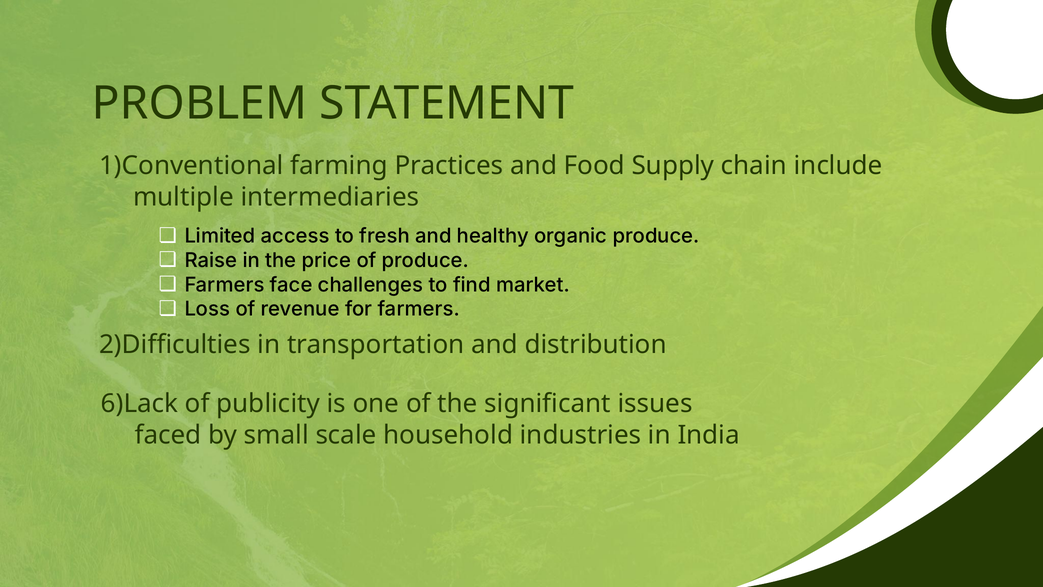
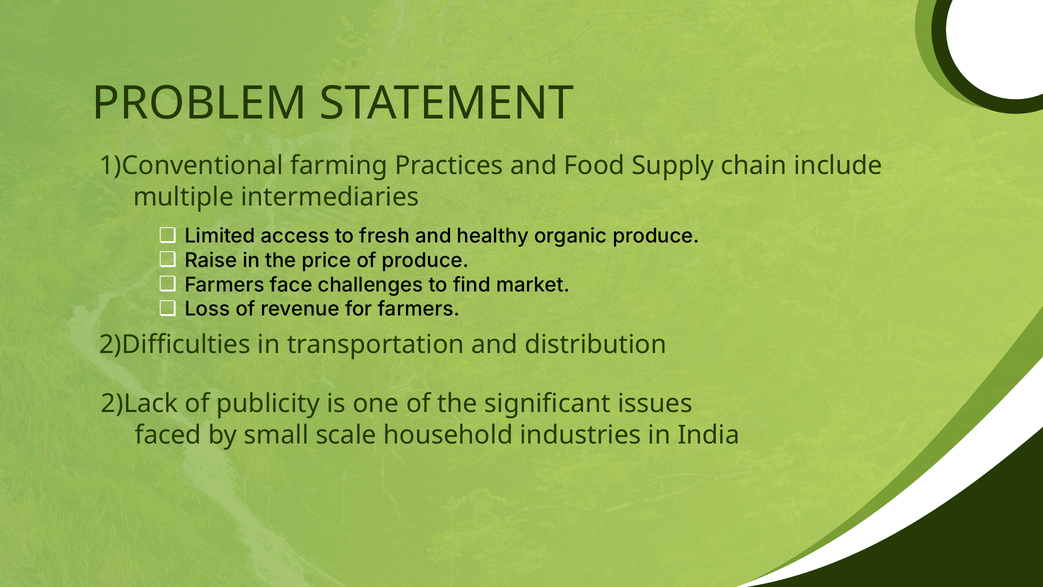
6)Lack: 6)Lack -> 2)Lack (139, 403)
